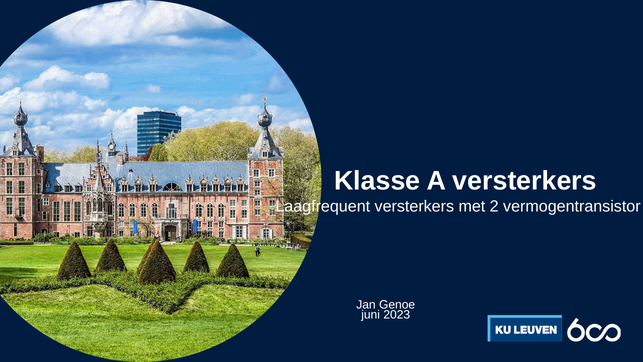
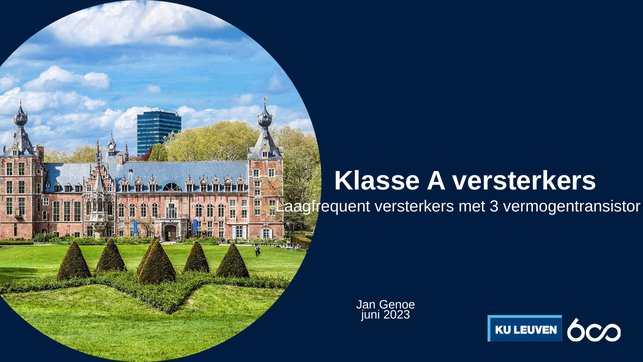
2: 2 -> 3 (494, 206)
